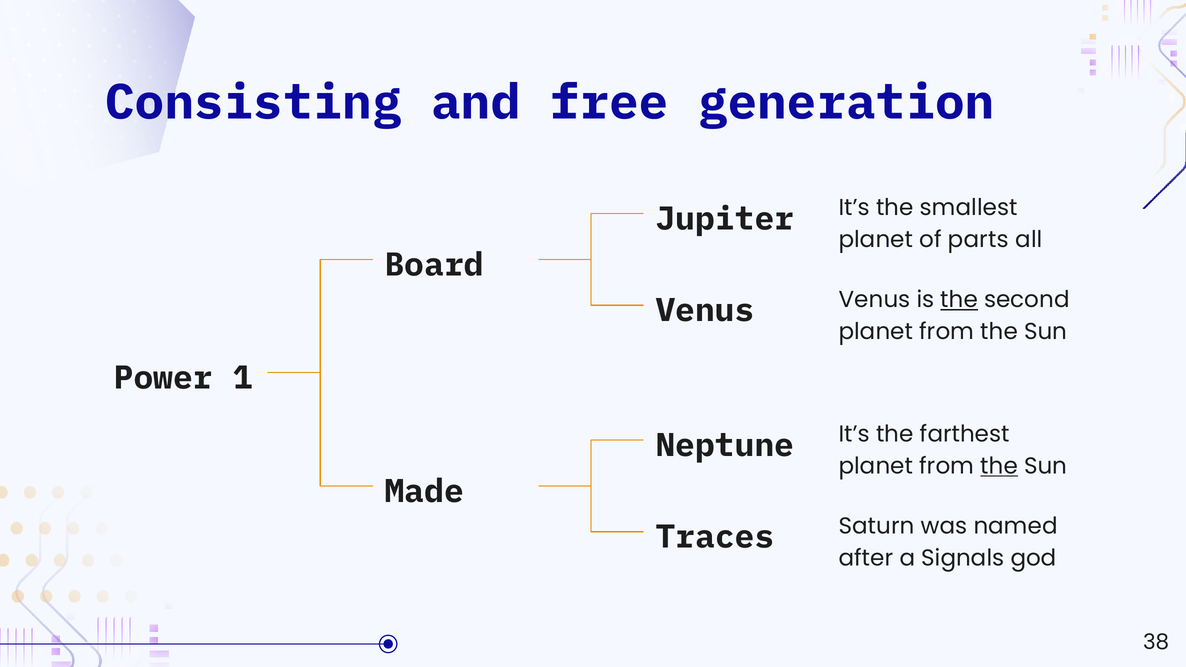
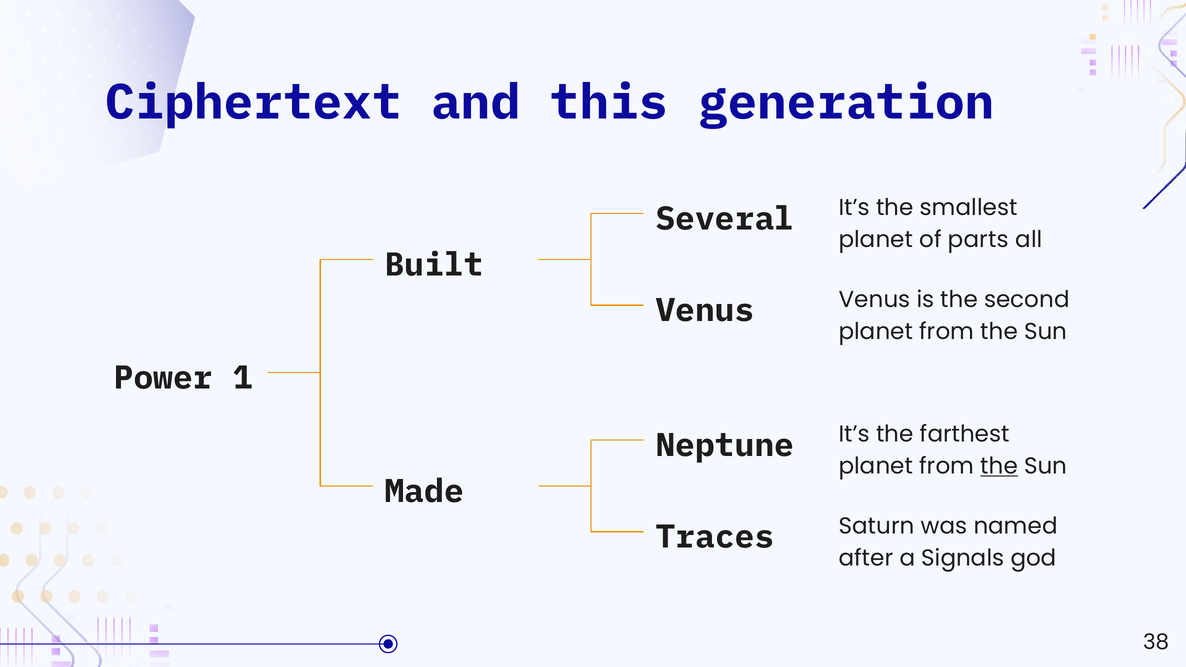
Consisting: Consisting -> Ciphertext (253, 103)
free: free -> this (609, 103)
Jupiter: Jupiter -> Several (725, 219)
Board: Board -> Built (434, 265)
the underline: present -> none (959, 300)
